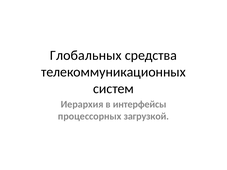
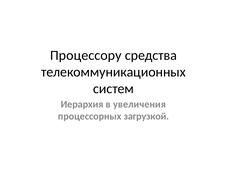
Глобальных: Глобальных -> Процессору (86, 55)
интерфейсы: интерфейсы -> увеличения (140, 104)
